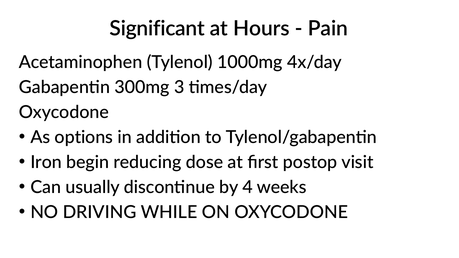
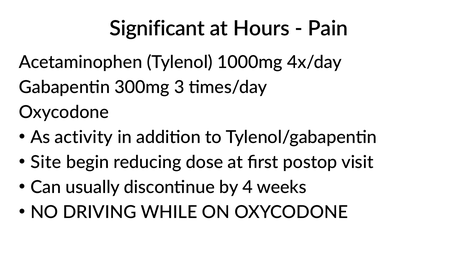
options: options -> activity (84, 138)
Iron: Iron -> Site (46, 163)
